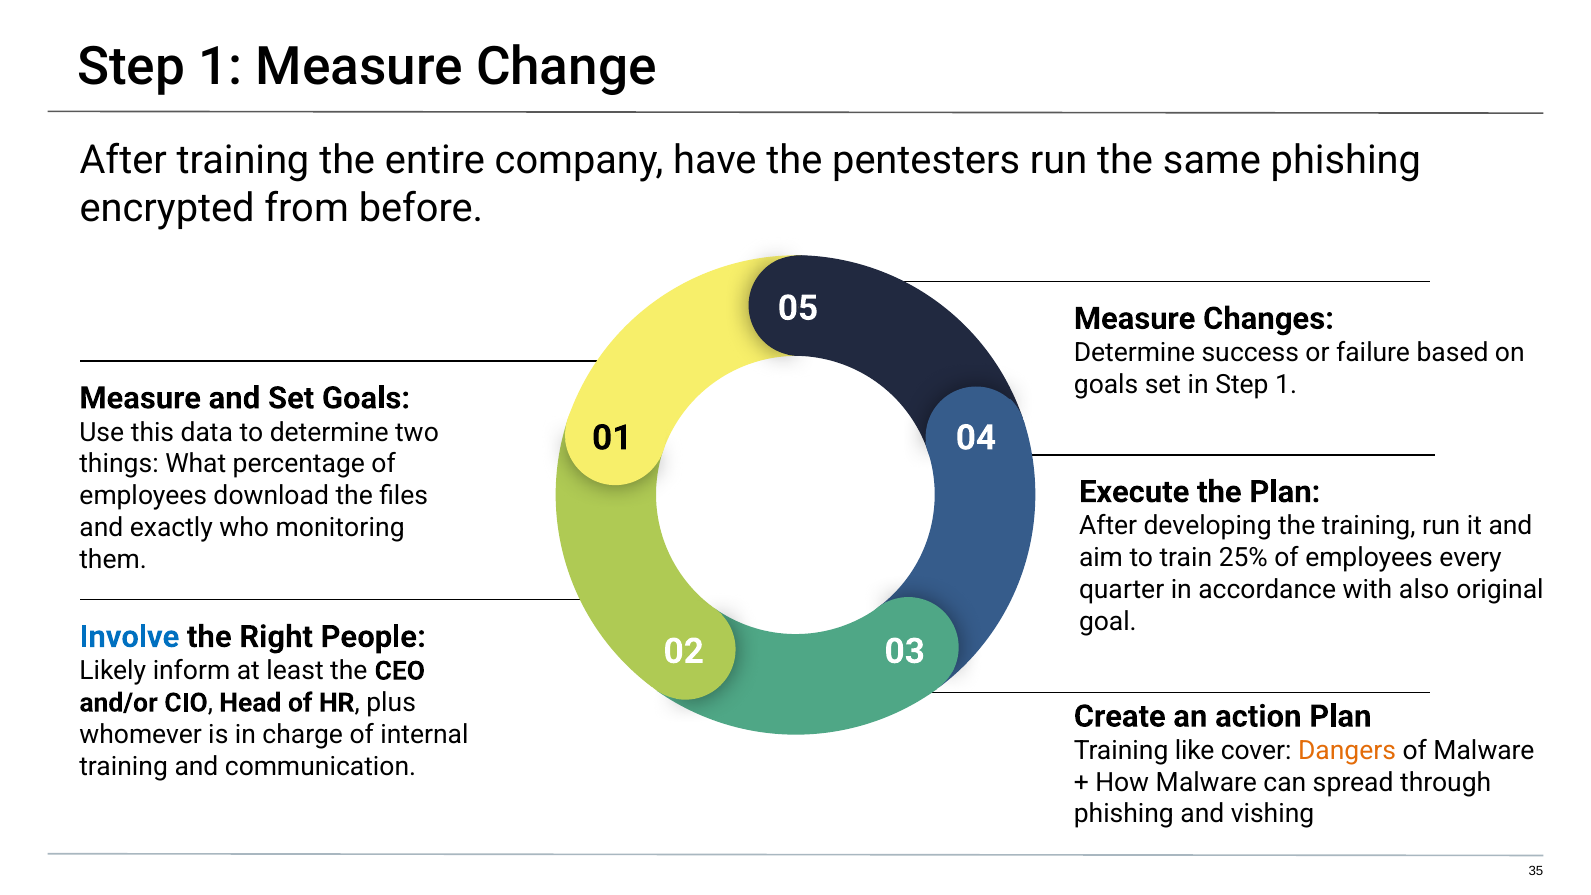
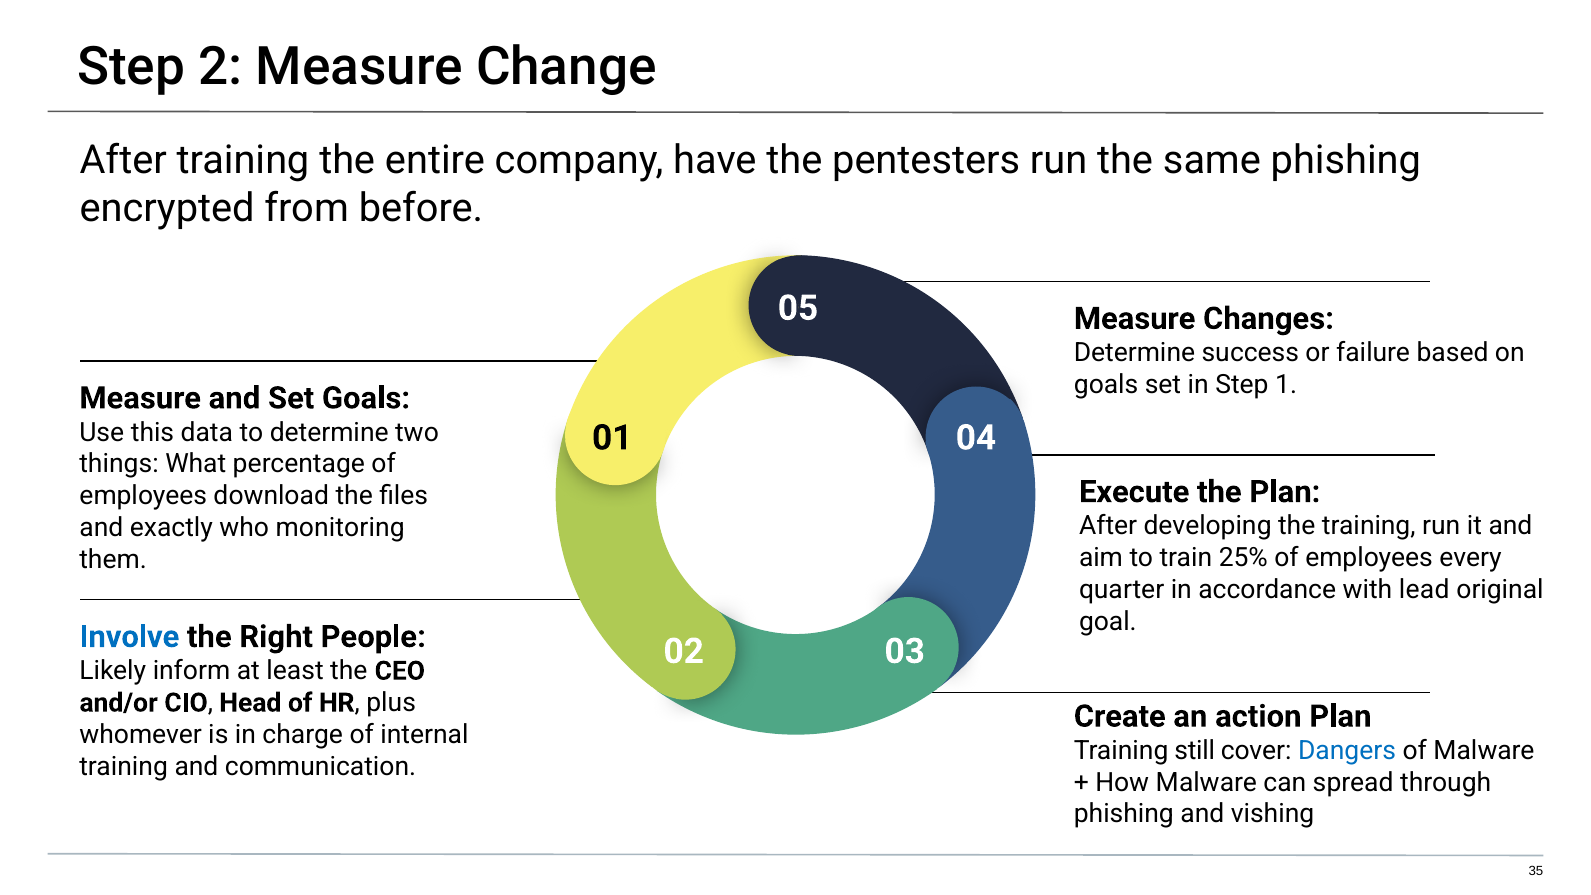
1: 1 -> 2 (221, 67)
also: also -> lead (1424, 590)
like: like -> still (1195, 751)
Dangers colour: orange -> blue (1347, 751)
